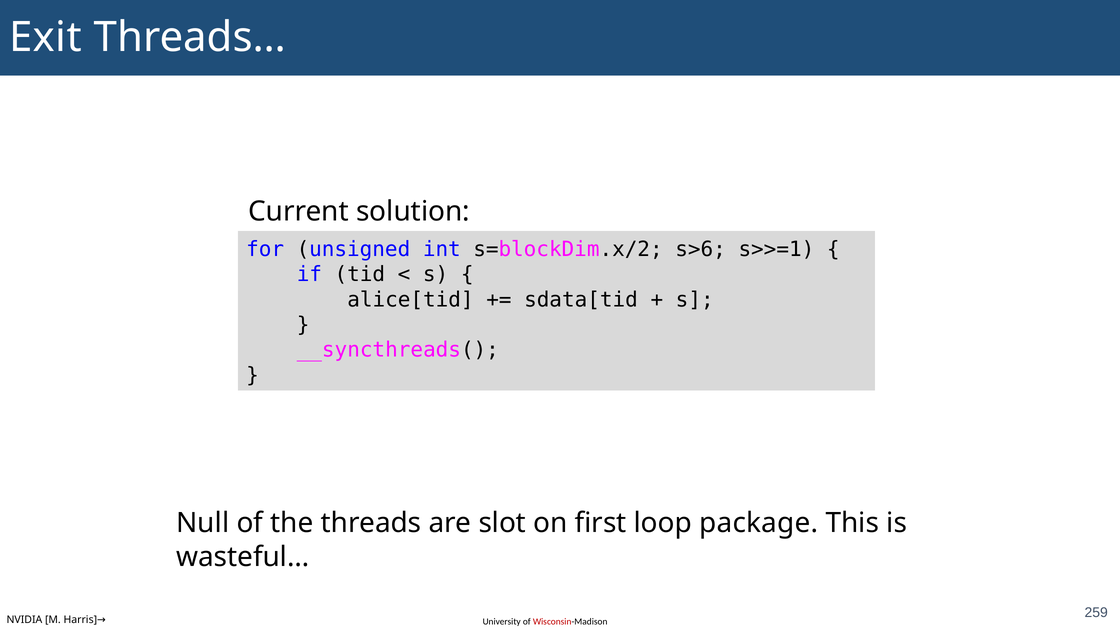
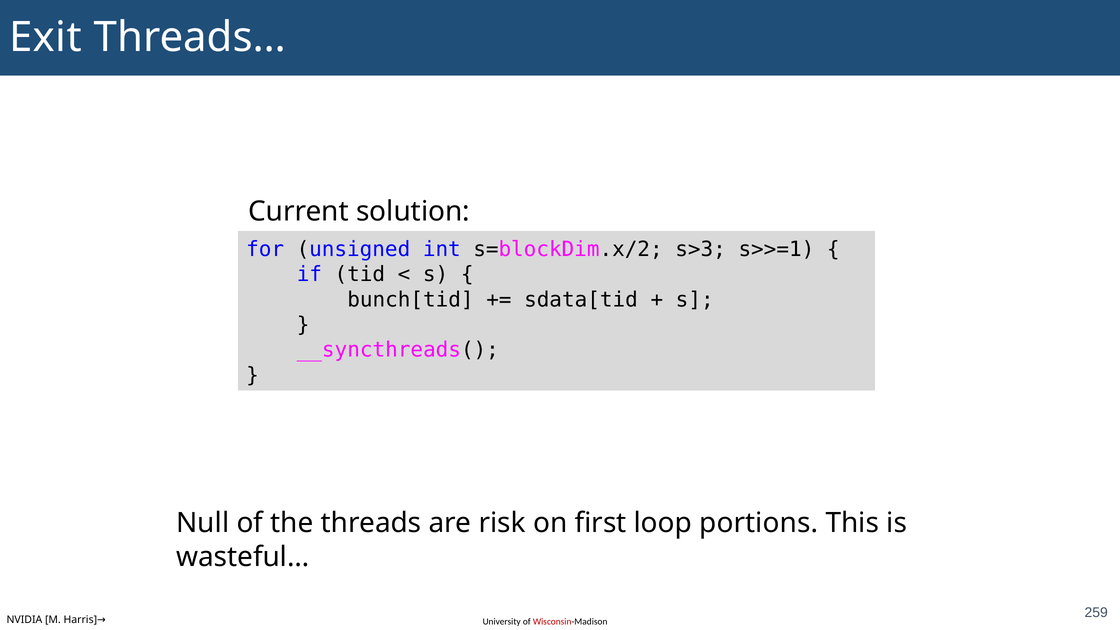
s>6: s>6 -> s>3 (701, 249)
alice[tid: alice[tid -> bunch[tid (410, 300)
slot: slot -> risk (502, 523)
package: package -> portions (759, 523)
